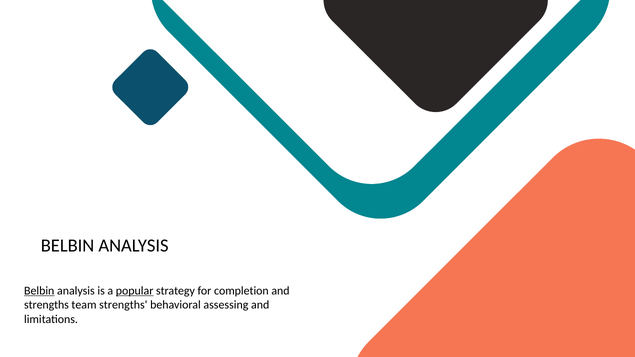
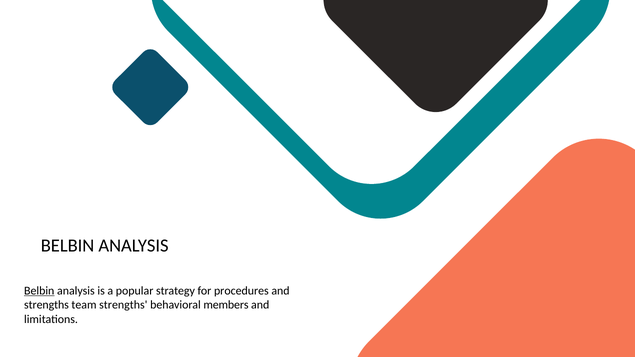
popular underline: present -> none (135, 291)
completion: completion -> procedures (241, 291)
assessing: assessing -> members (226, 305)
